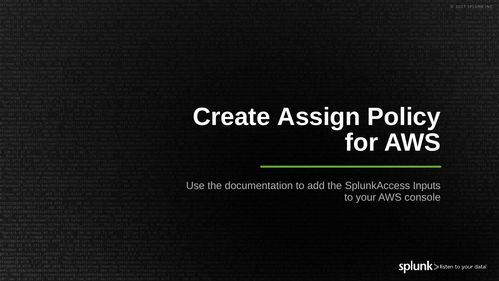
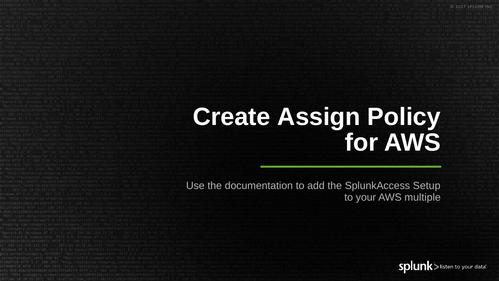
Inputs: Inputs -> Setup (427, 186)
console: console -> multiple (423, 197)
